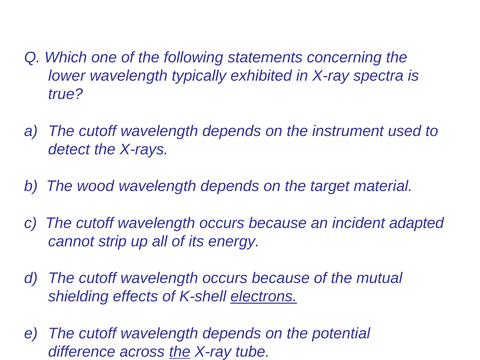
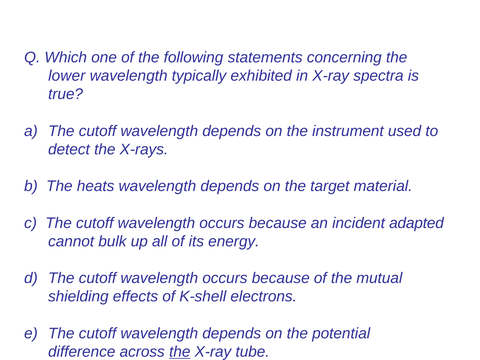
wood: wood -> heats (96, 186)
strip: strip -> bulk (112, 241)
electrons underline: present -> none (264, 297)
